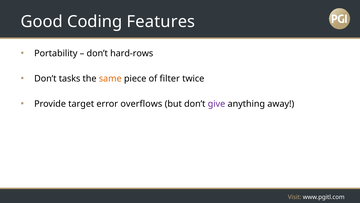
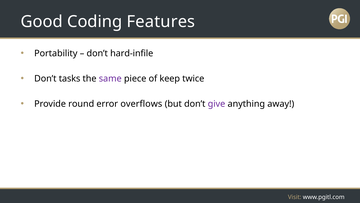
hard-rows: hard-rows -> hard-infile (132, 53)
same colour: orange -> purple (110, 79)
filter: filter -> keep (170, 79)
target: target -> round (81, 104)
